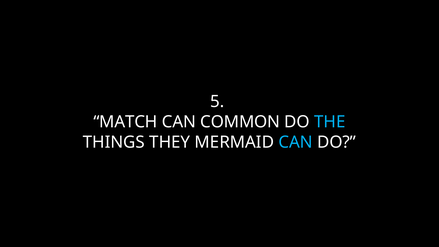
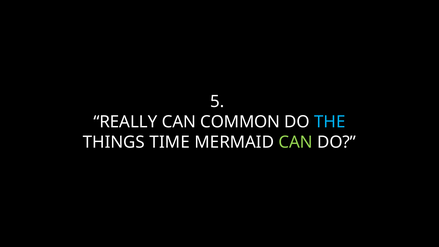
MATCH: MATCH -> REALLY (125, 122)
THEY: THEY -> TIME (170, 142)
CAN colour: light blue -> light green (296, 142)
